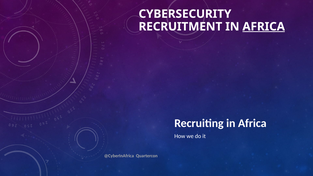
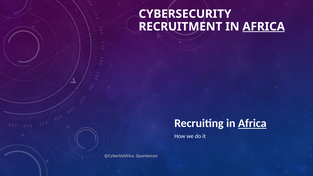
Africa underline: none -> present (252, 123)
